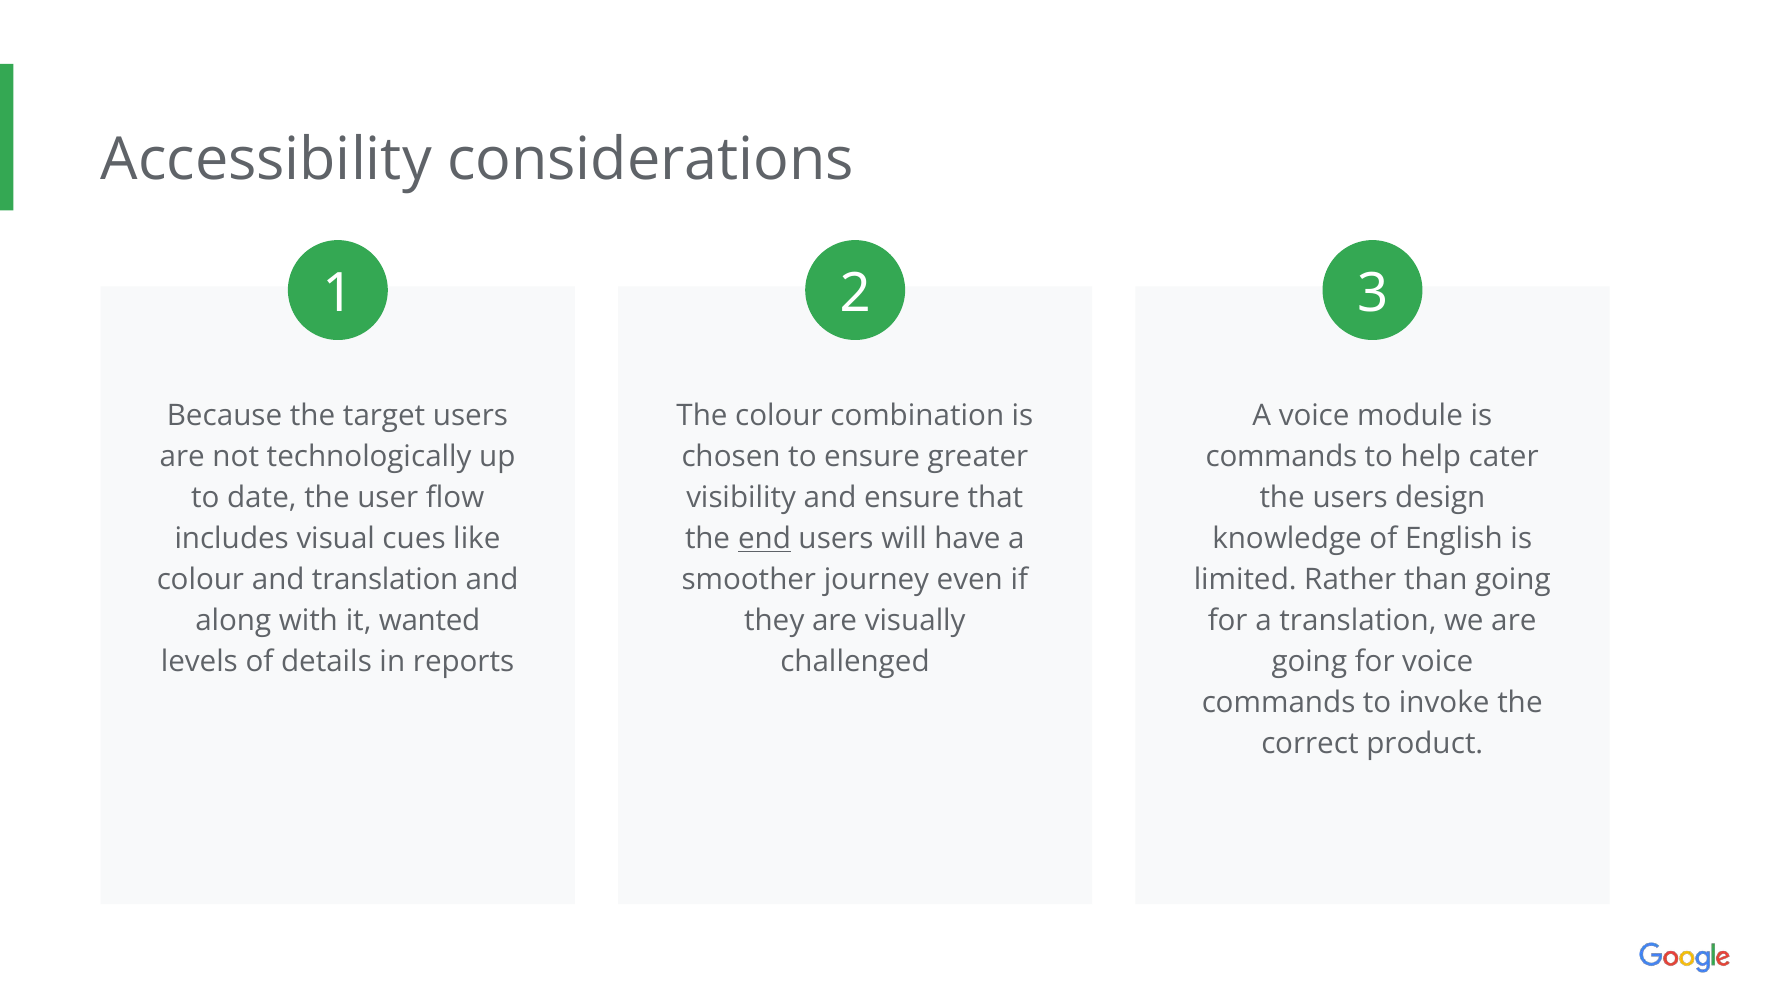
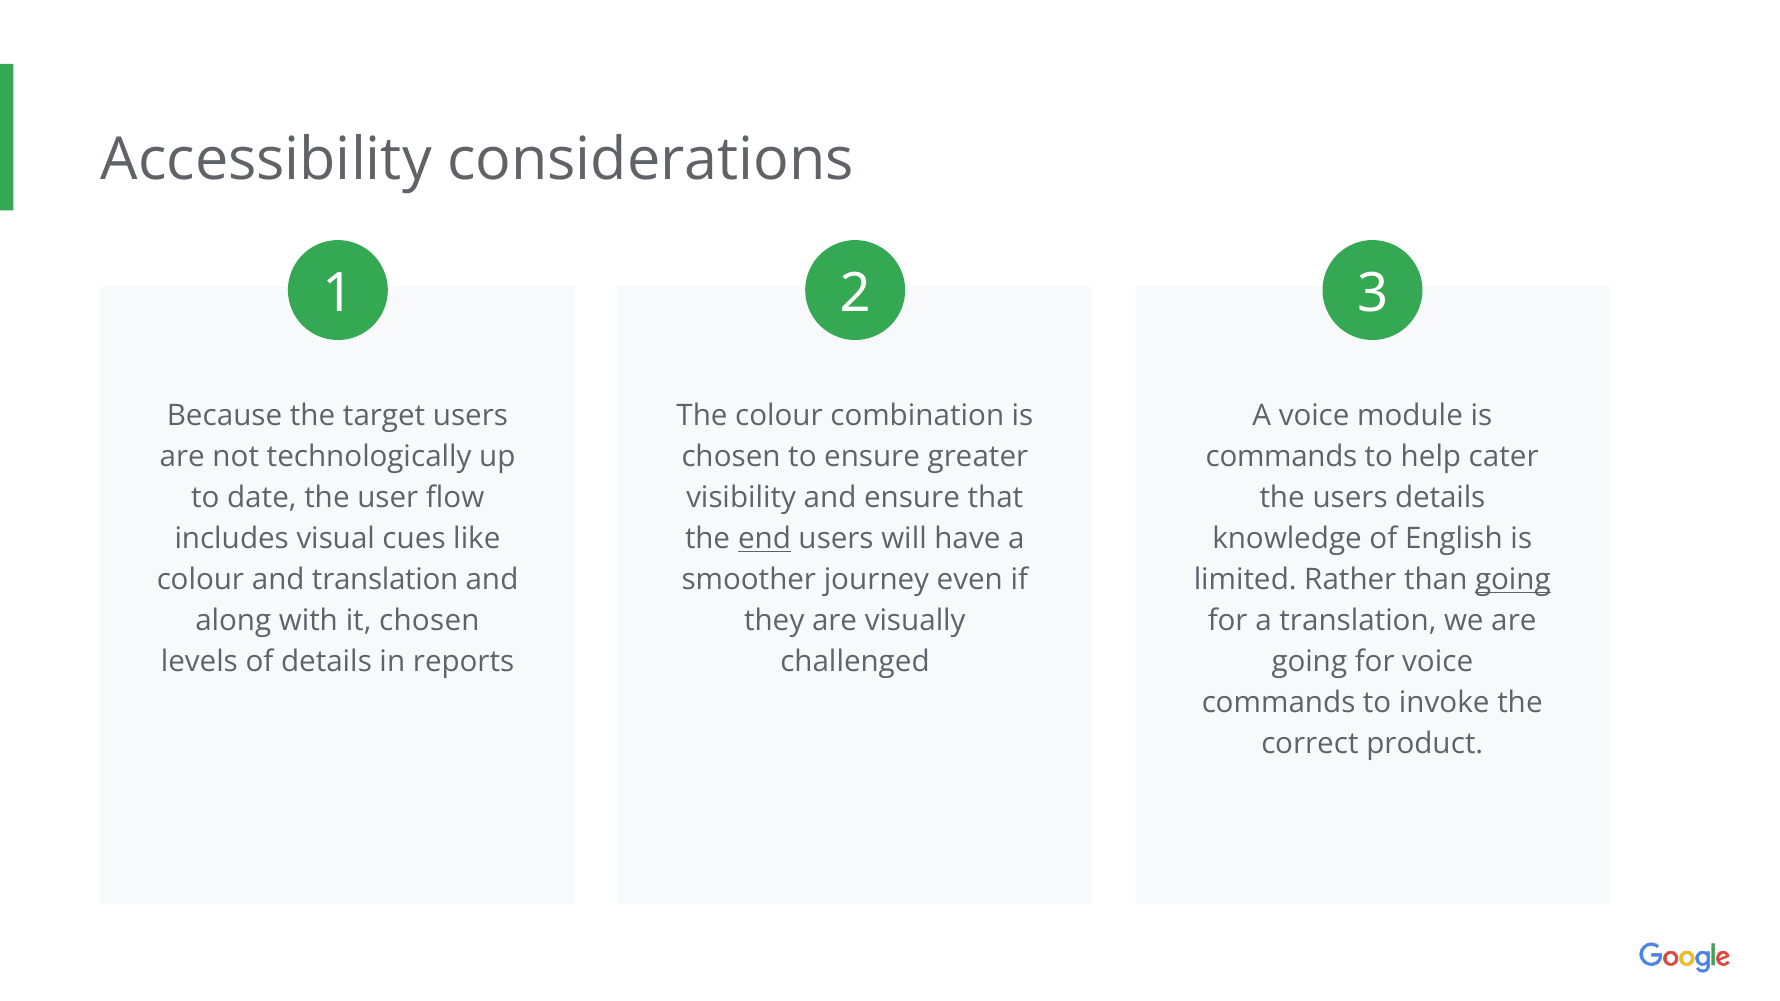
users design: design -> details (1440, 498)
going underline: none -> present (1513, 580)
it wanted: wanted -> chosen (429, 621)
